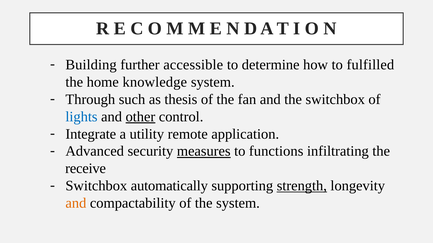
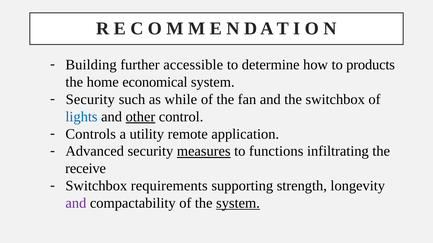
fulfilled: fulfilled -> products (371, 65)
knowledge: knowledge -> economical (155, 82)
Through: Through -> Security (90, 100)
thesis: thesis -> while (181, 100)
Integrate: Integrate -> Controls (91, 134)
automatically: automatically -> requirements (169, 186)
strength underline: present -> none (302, 186)
and colour: orange -> purple (76, 204)
system underline: none -> present (238, 204)
